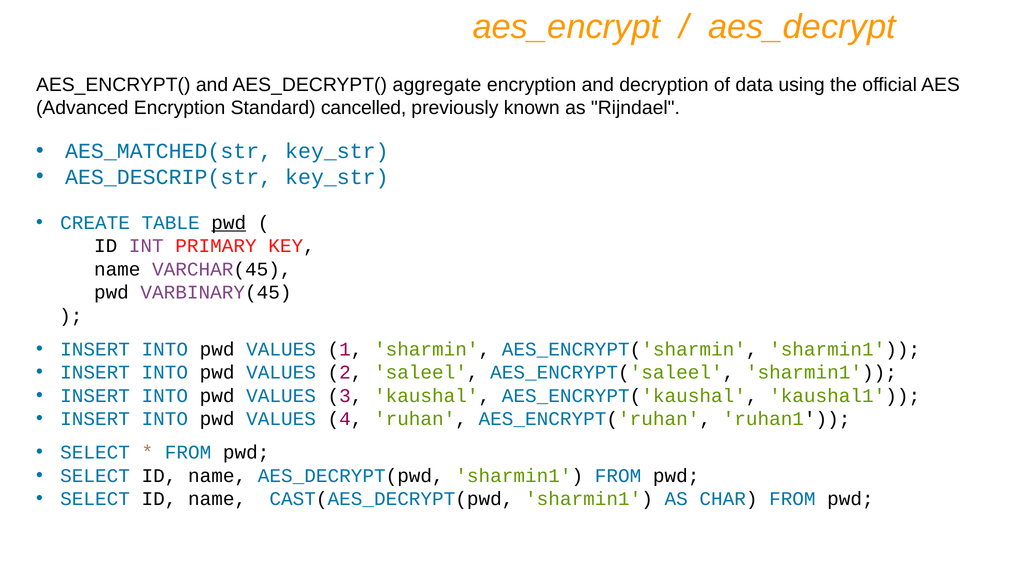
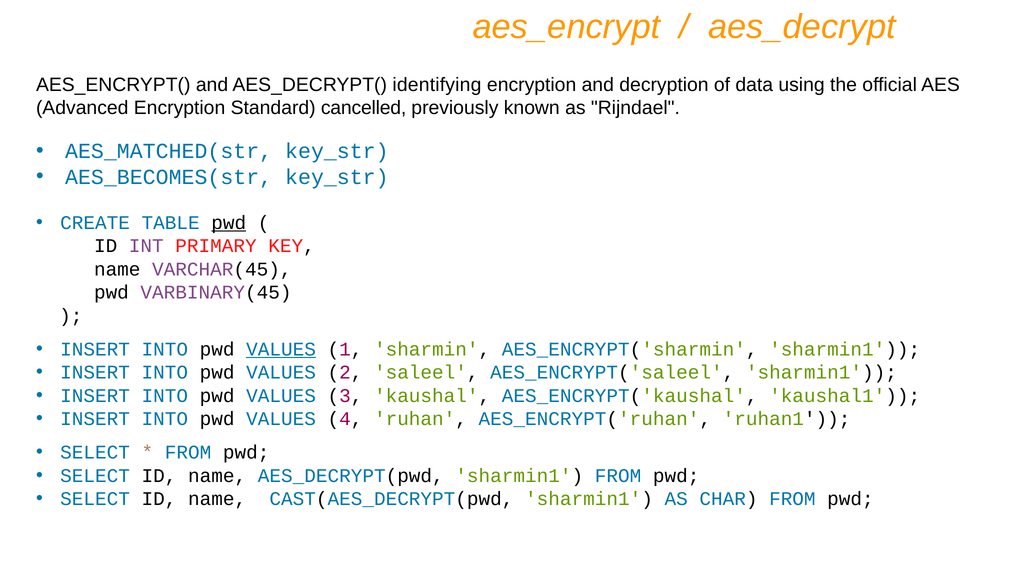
aggregate: aggregate -> identifying (437, 85)
AES_DESCRIP(str: AES_DESCRIP(str -> AES_BECOMES(str (169, 177)
VALUES underline: none -> present (281, 349)
